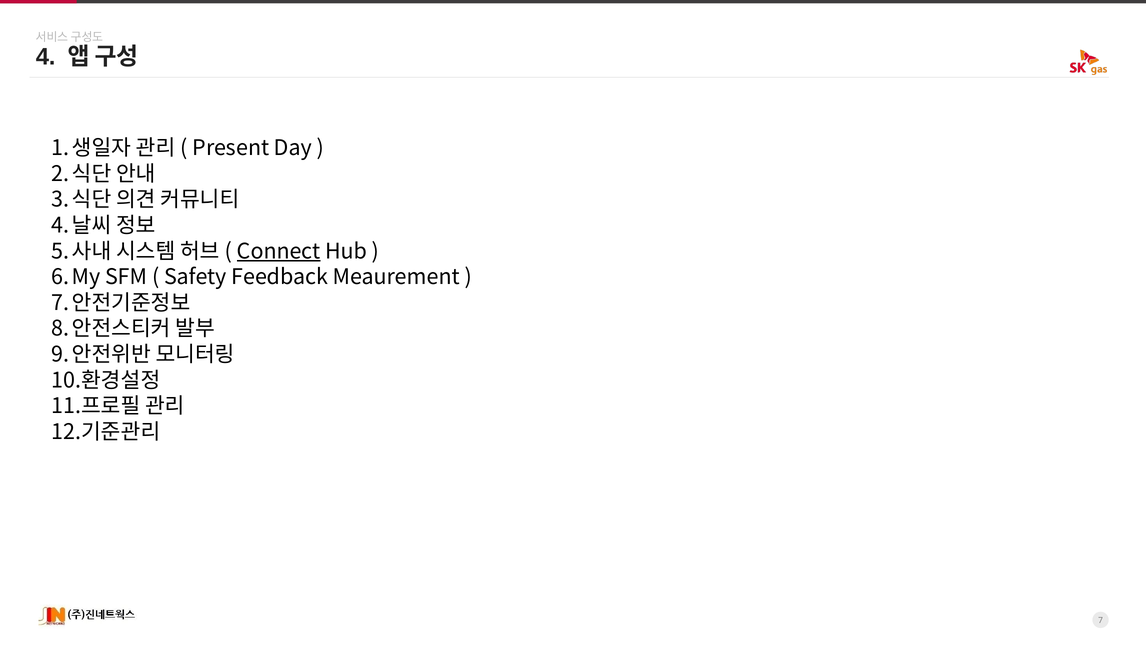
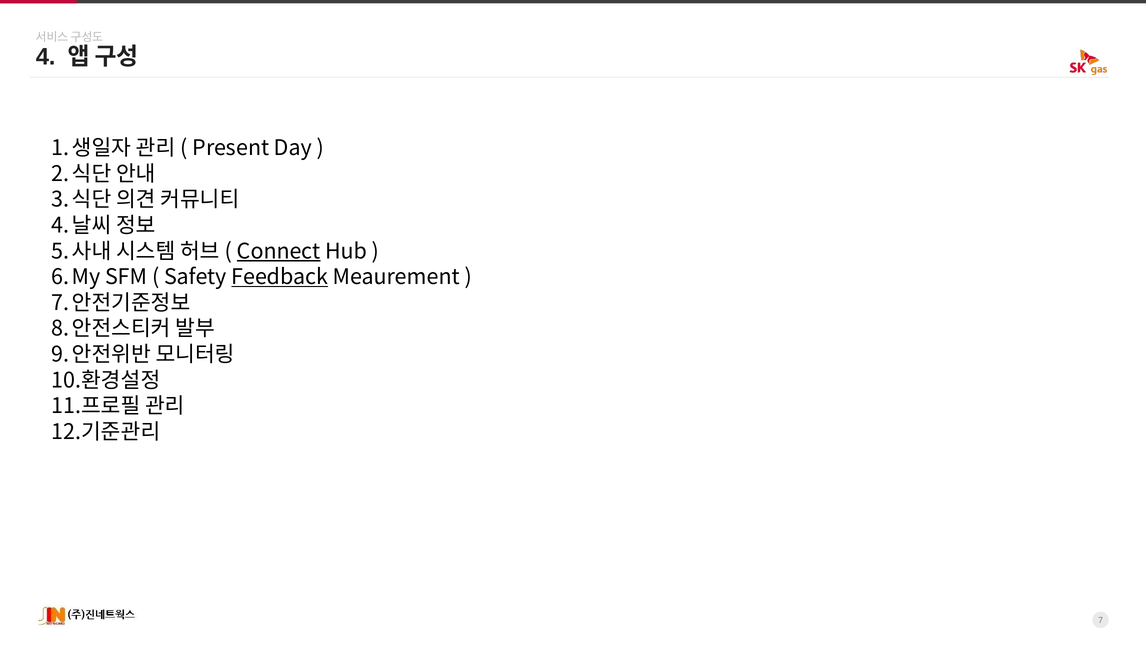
Feedback underline: none -> present (280, 277)
